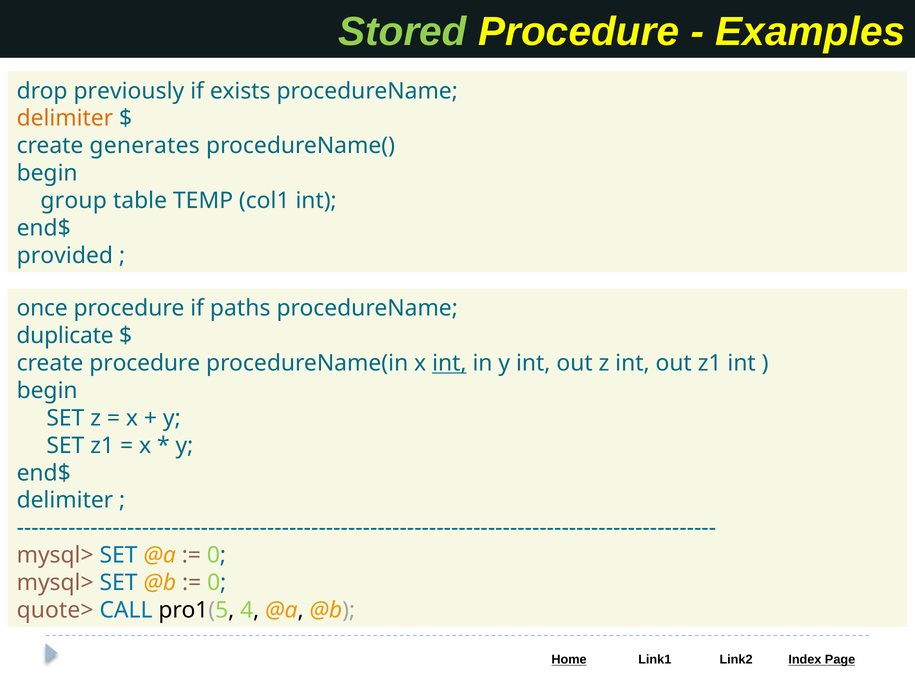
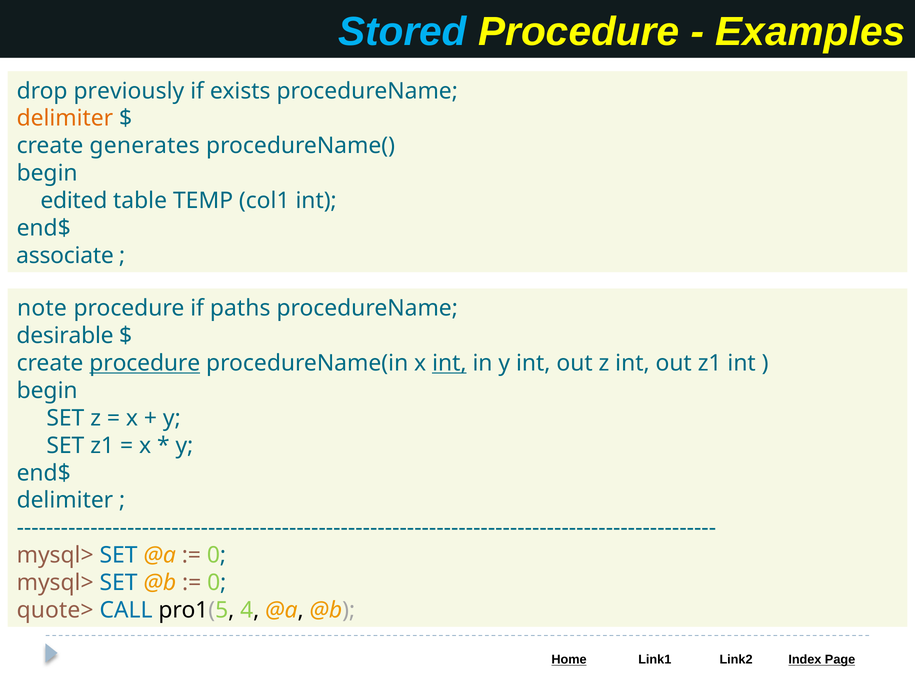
Stored colour: light green -> light blue (402, 32)
group: group -> edited (74, 201)
provided: provided -> associate (65, 256)
once: once -> note (42, 308)
duplicate: duplicate -> desirable (65, 336)
procedure underline: none -> present (145, 363)
